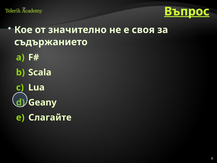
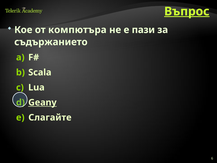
значително: значително -> компютъра (77, 30)
своя: своя -> пази (143, 30)
Geany underline: none -> present (42, 102)
